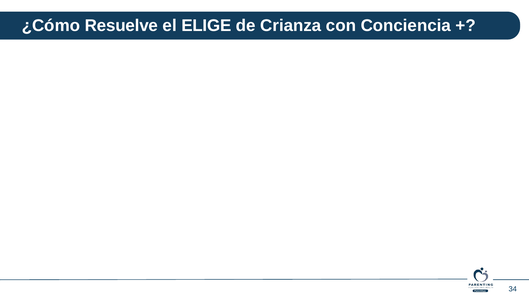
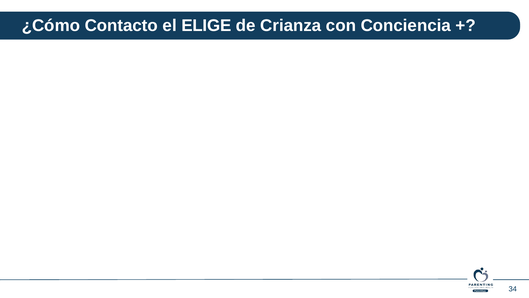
Resuelve: Resuelve -> Contacto (121, 25)
